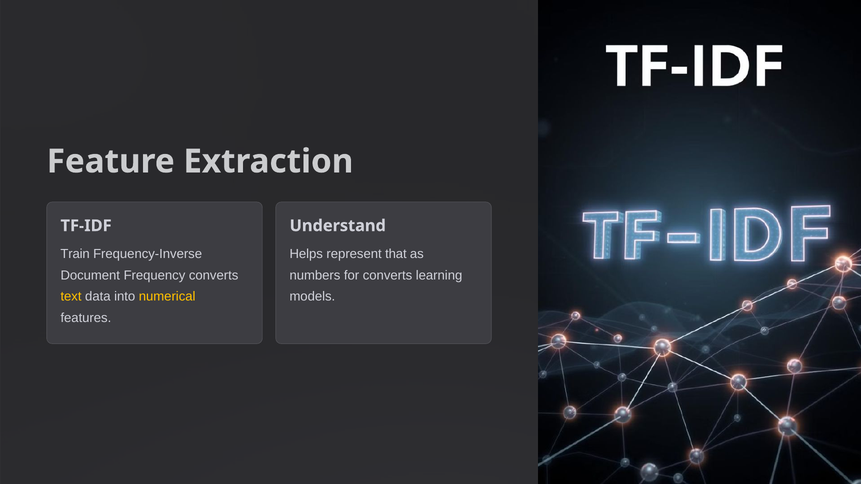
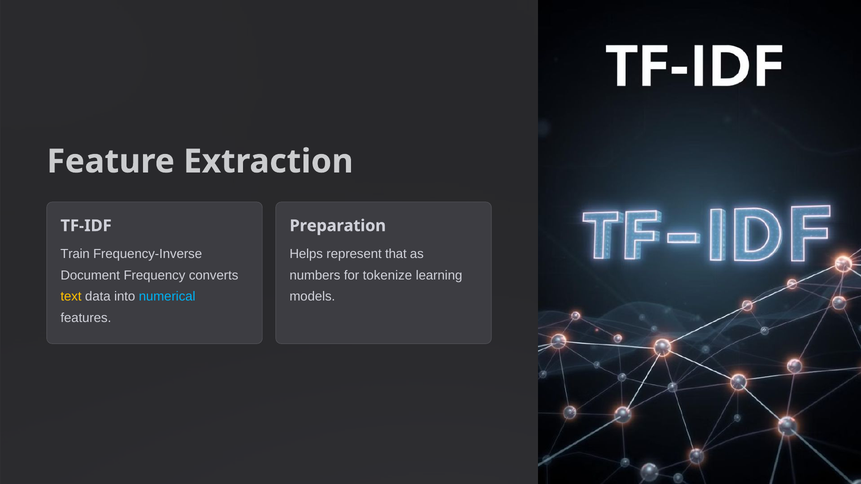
Understand: Understand -> Preparation (338, 226)
for converts: converts -> tokenize (387, 275)
numerical colour: yellow -> light blue (167, 297)
